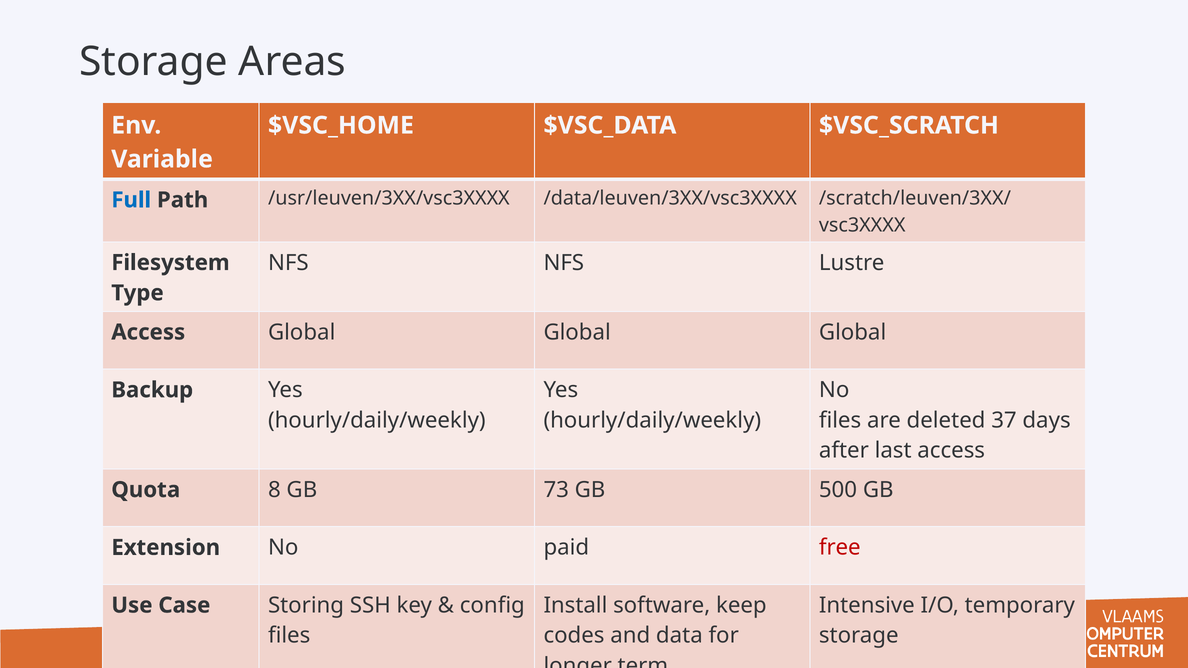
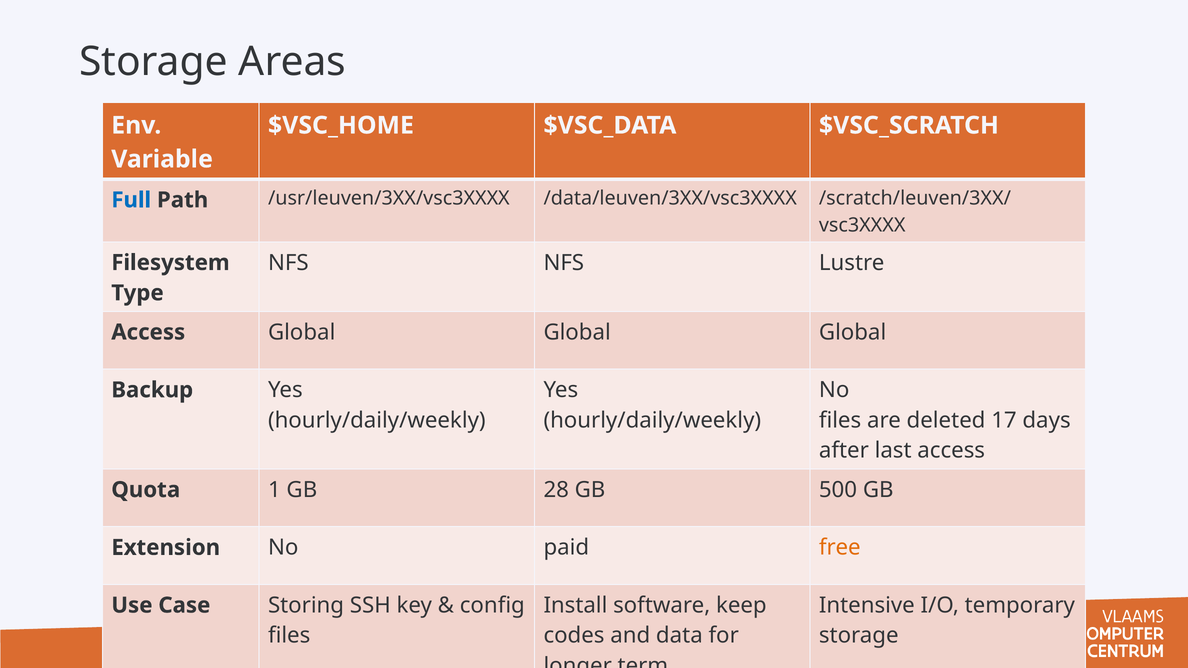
37: 37 -> 17 (1004, 420)
8: 8 -> 1 (274, 490)
73: 73 -> 28 (556, 490)
free colour: red -> orange (840, 548)
